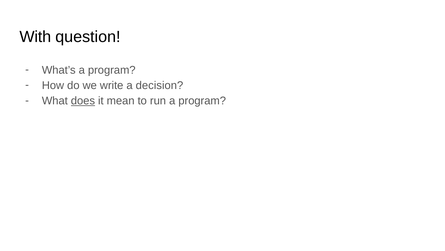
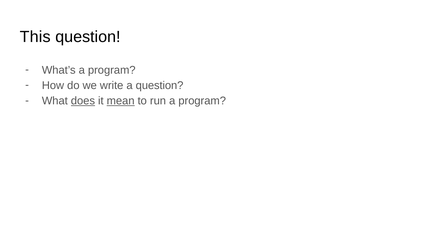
With: With -> This (35, 37)
a decision: decision -> question (160, 85)
mean underline: none -> present (121, 101)
